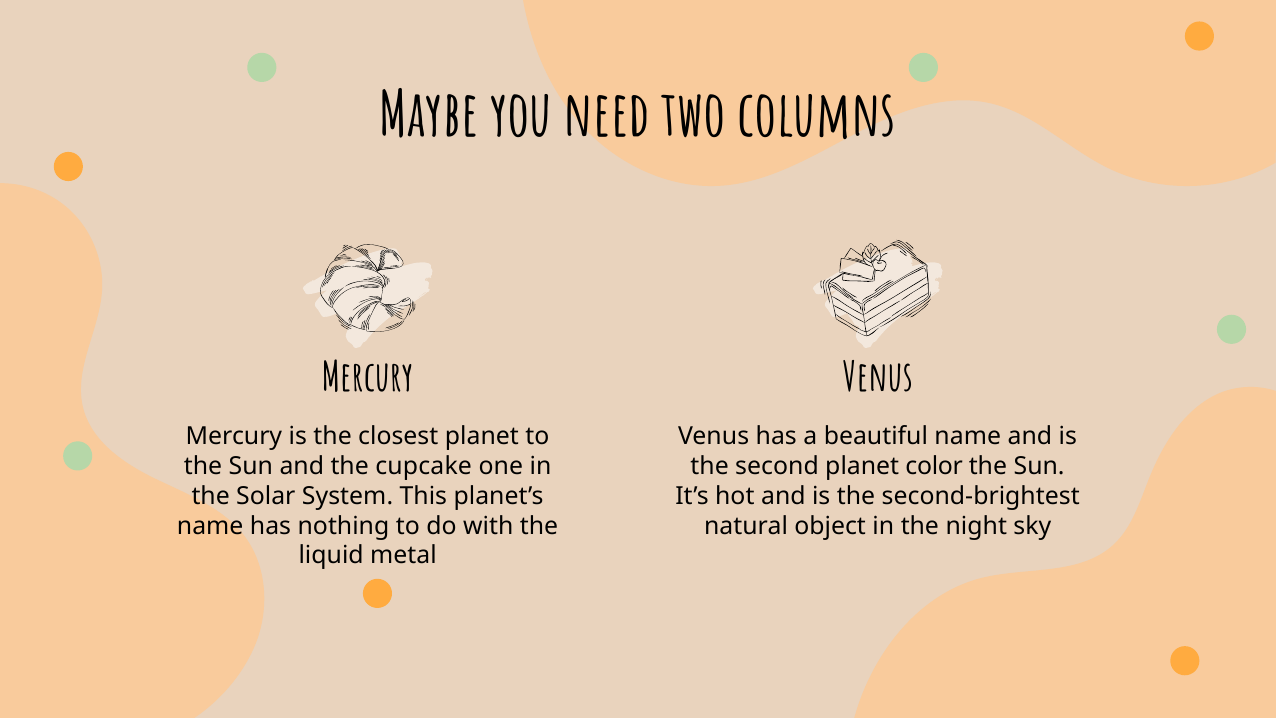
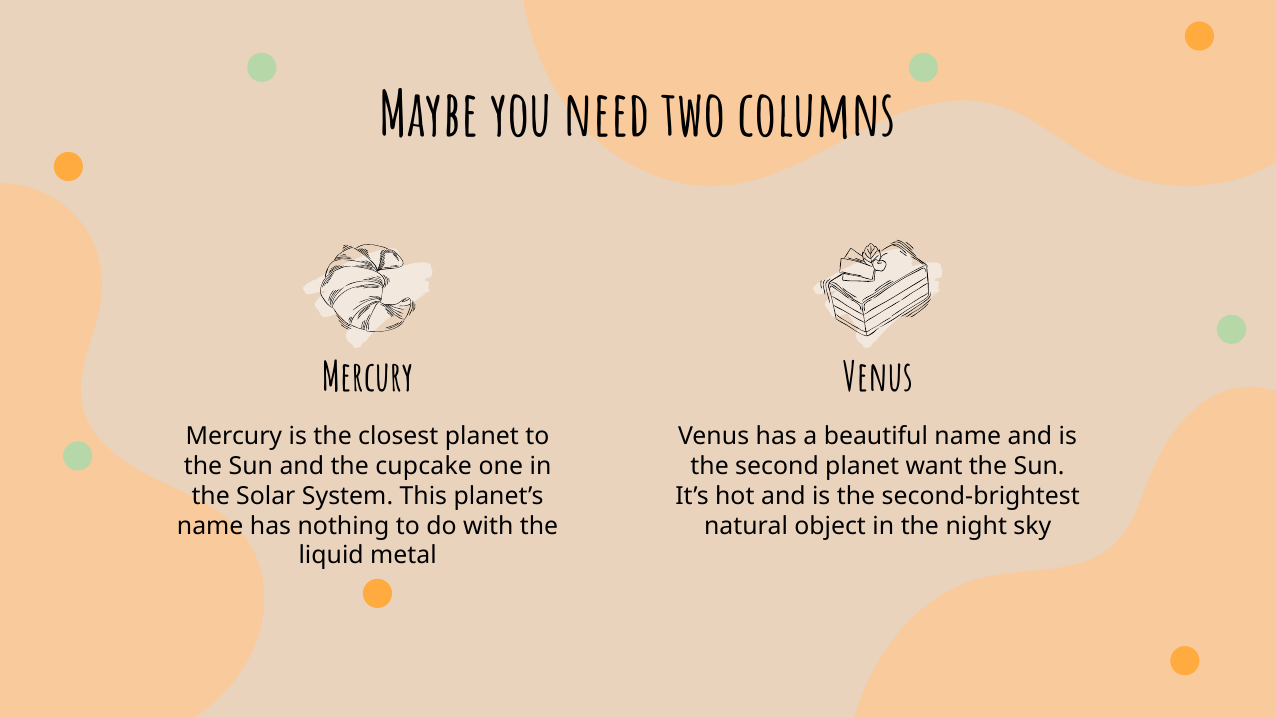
color: color -> want (934, 466)
